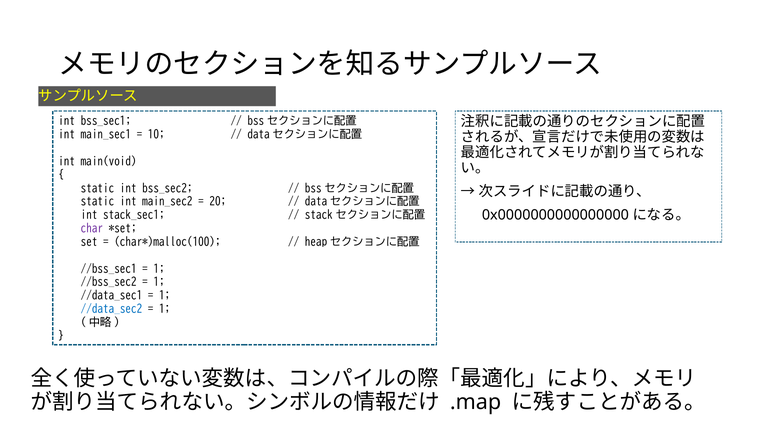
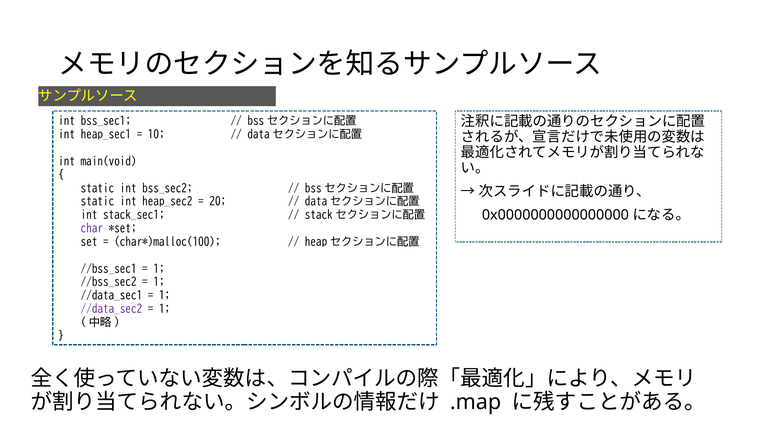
main_sec1: main_sec1 -> heap_sec1 (106, 135)
main_sec2: main_sec2 -> heap_sec2 (167, 202)
//data_sec2 colour: blue -> purple (111, 309)
